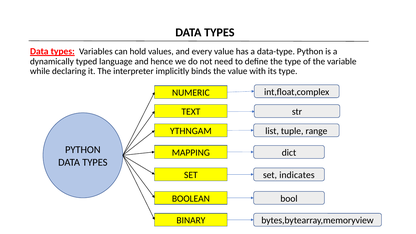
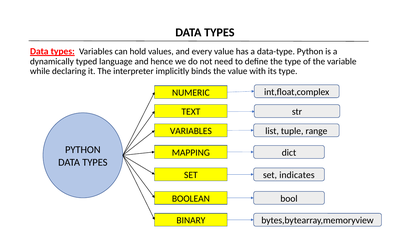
YTHNGAM: YTHNGAM -> VARIABLES (191, 131)
